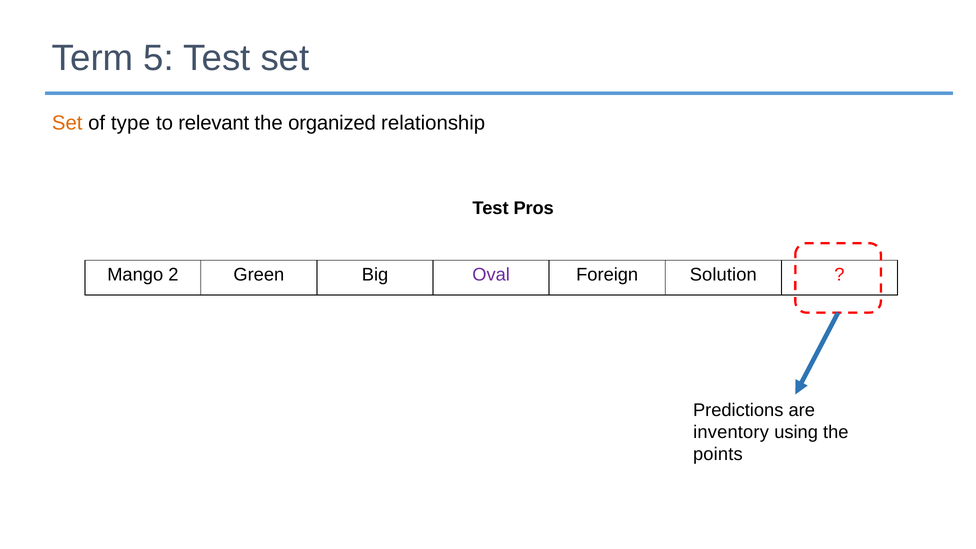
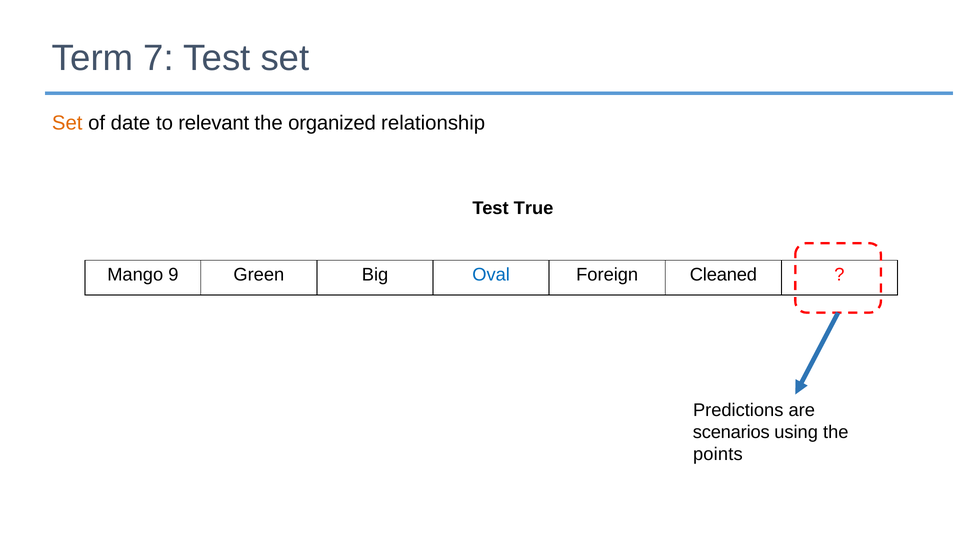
5: 5 -> 7 (159, 58)
type: type -> date (131, 123)
Pros: Pros -> True (534, 208)
2: 2 -> 9 (173, 275)
Oval colour: purple -> blue (491, 275)
Solution: Solution -> Cleaned (723, 275)
inventory: inventory -> scenarios (731, 432)
